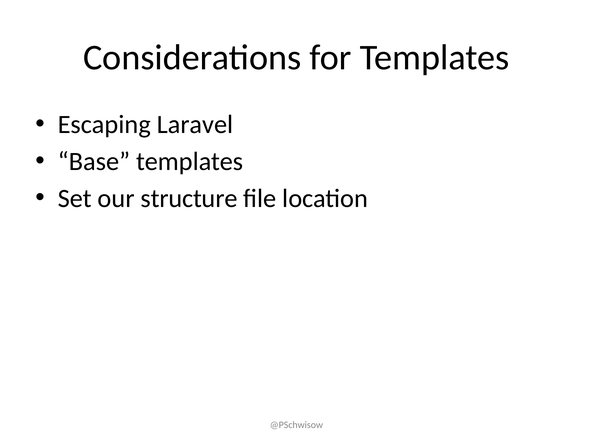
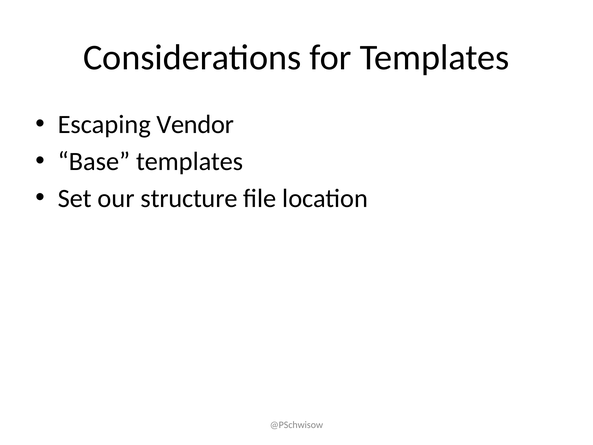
Laravel: Laravel -> Vendor (195, 124)
